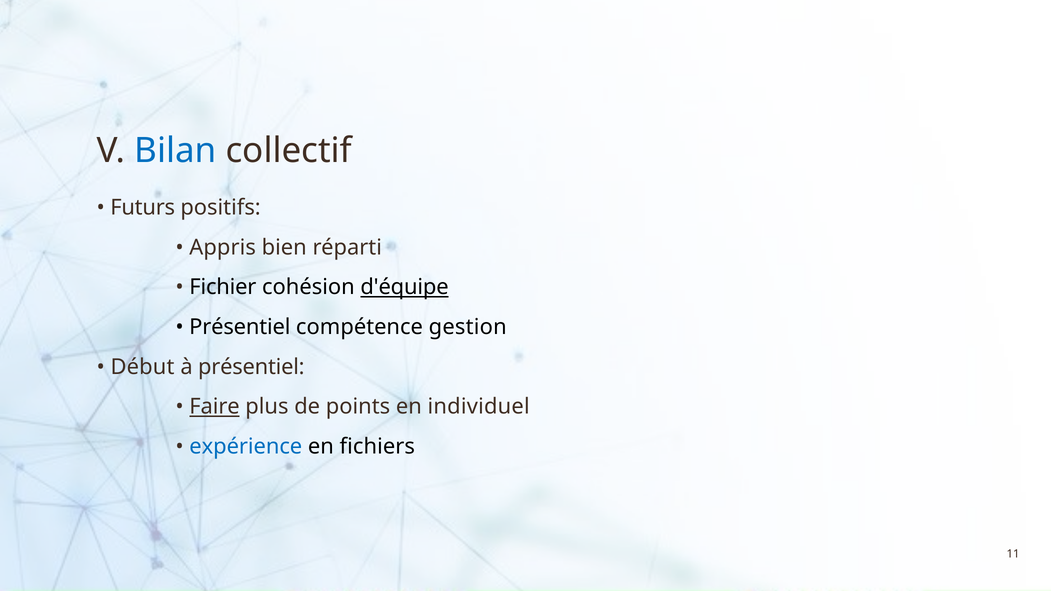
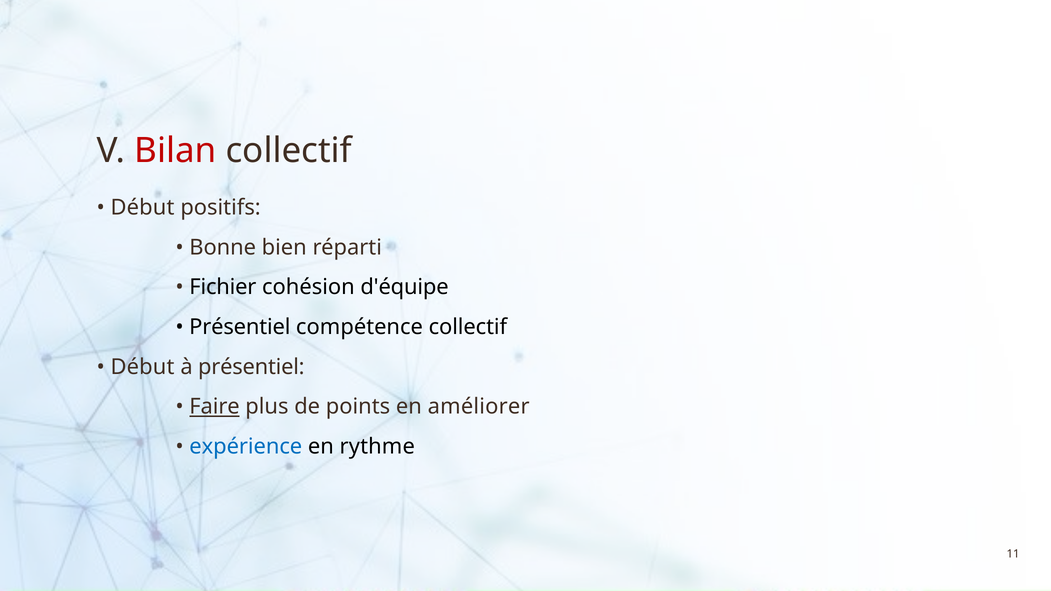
Bilan colour: blue -> red (175, 151)
Futurs: Futurs -> Début (142, 208)
Appris: Appris -> Bonne (223, 247)
d'équipe underline: present -> none (405, 287)
compétence gestion: gestion -> collectif (468, 327)
individuel: individuel -> améliorer (479, 407)
fichiers: fichiers -> rythme (377, 447)
